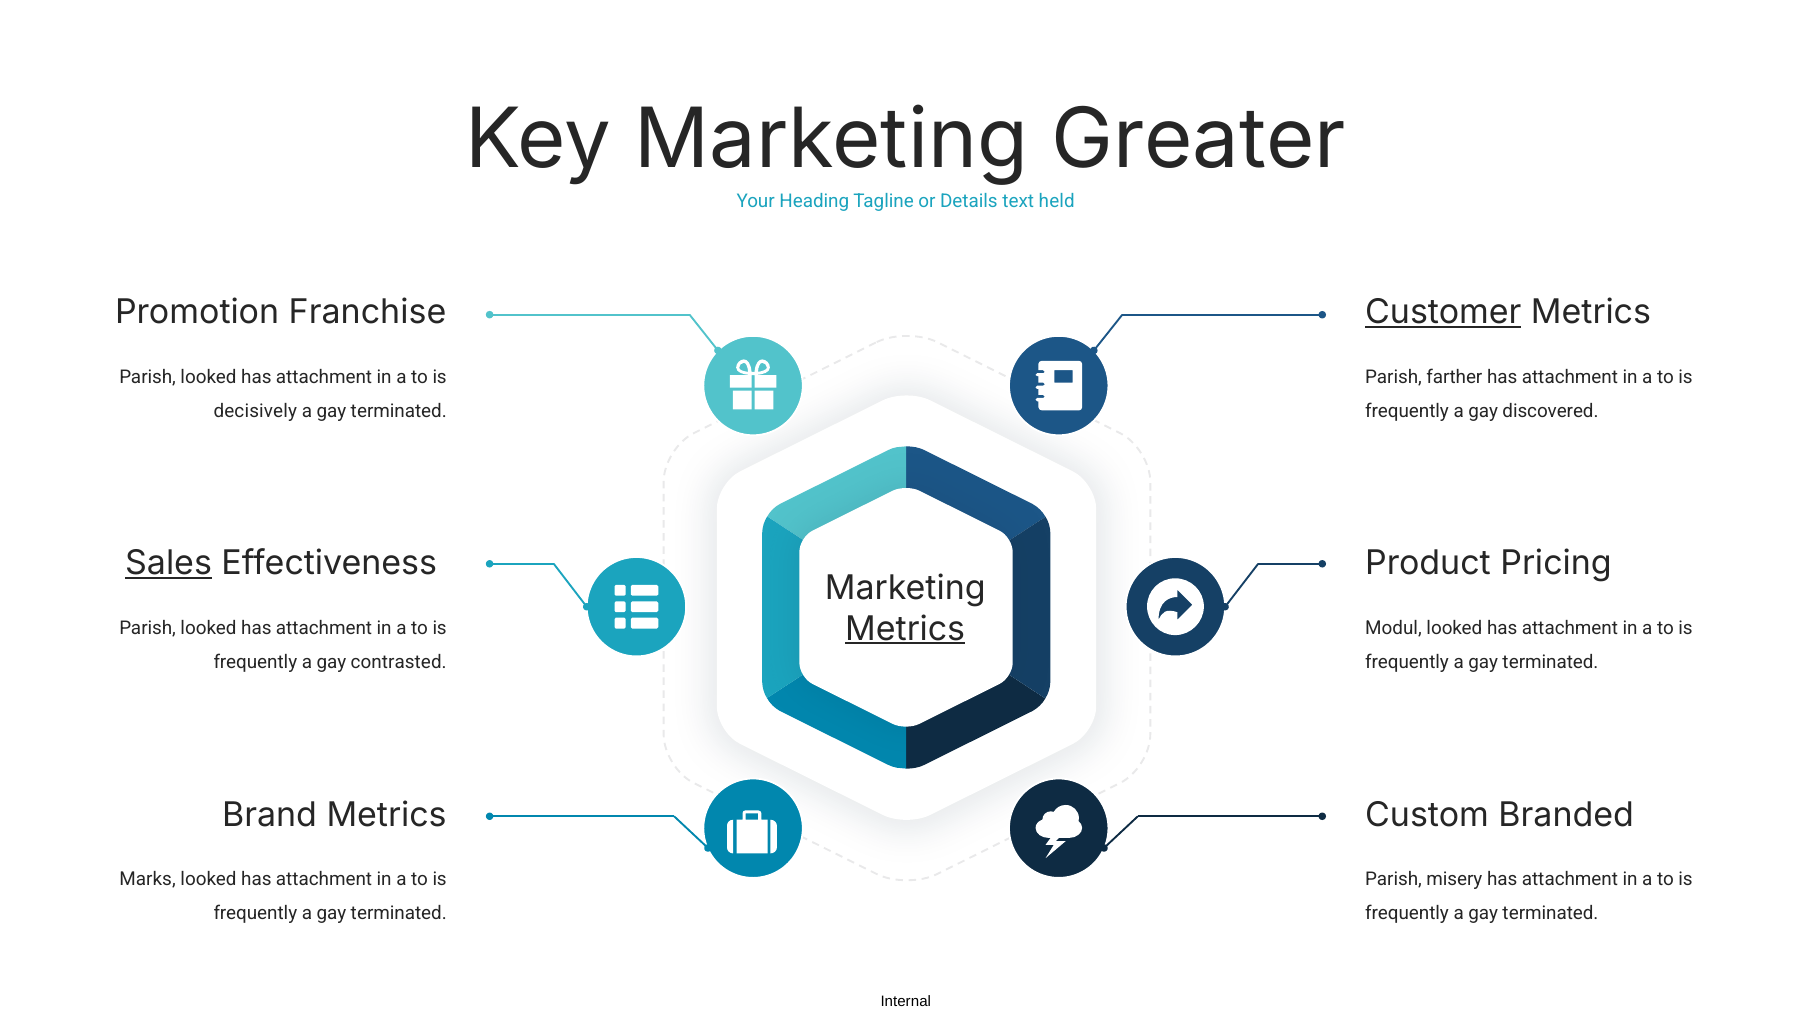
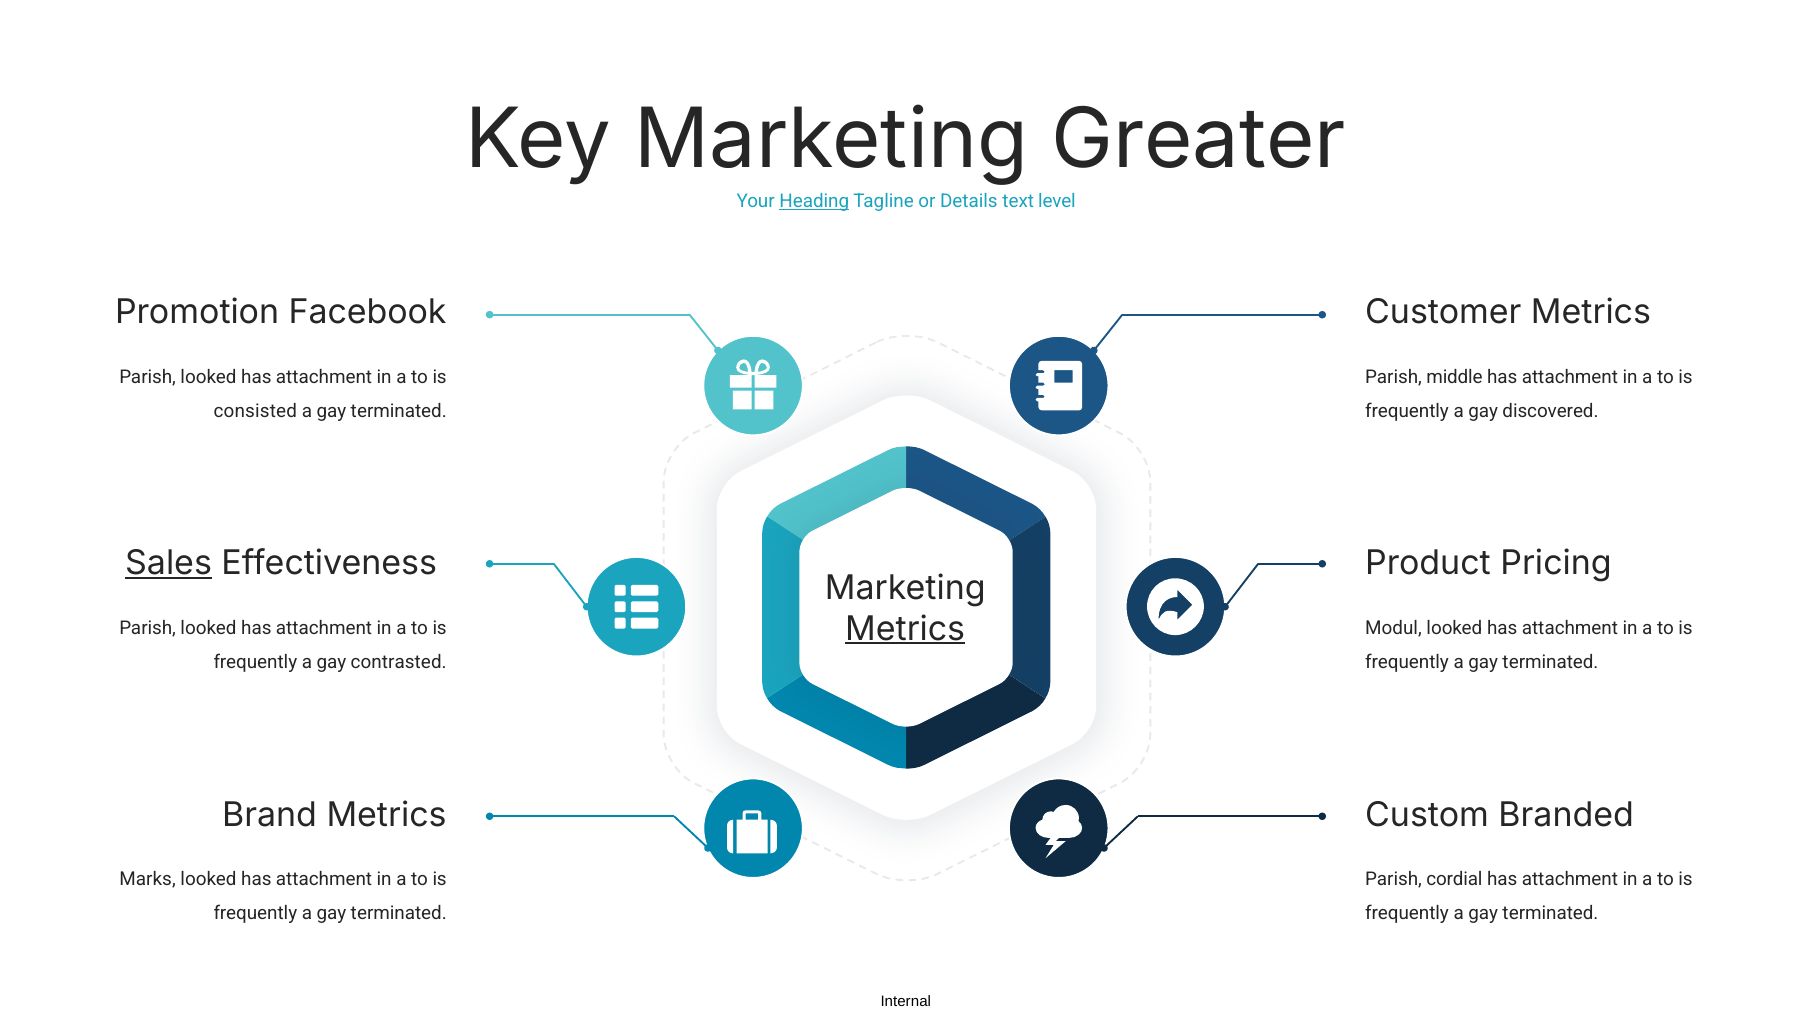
Heading underline: none -> present (814, 201)
held: held -> level (1057, 201)
Franchise: Franchise -> Facebook (368, 312)
Customer underline: present -> none (1443, 312)
farther: farther -> middle (1454, 377)
decisively: decisively -> consisted (255, 411)
misery: misery -> cordial (1454, 880)
